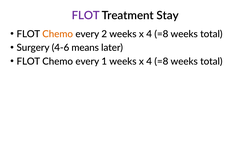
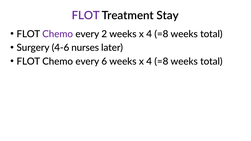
Chemo colour: orange -> purple (58, 34)
means: means -> nurses (85, 48)
1: 1 -> 6 (104, 62)
